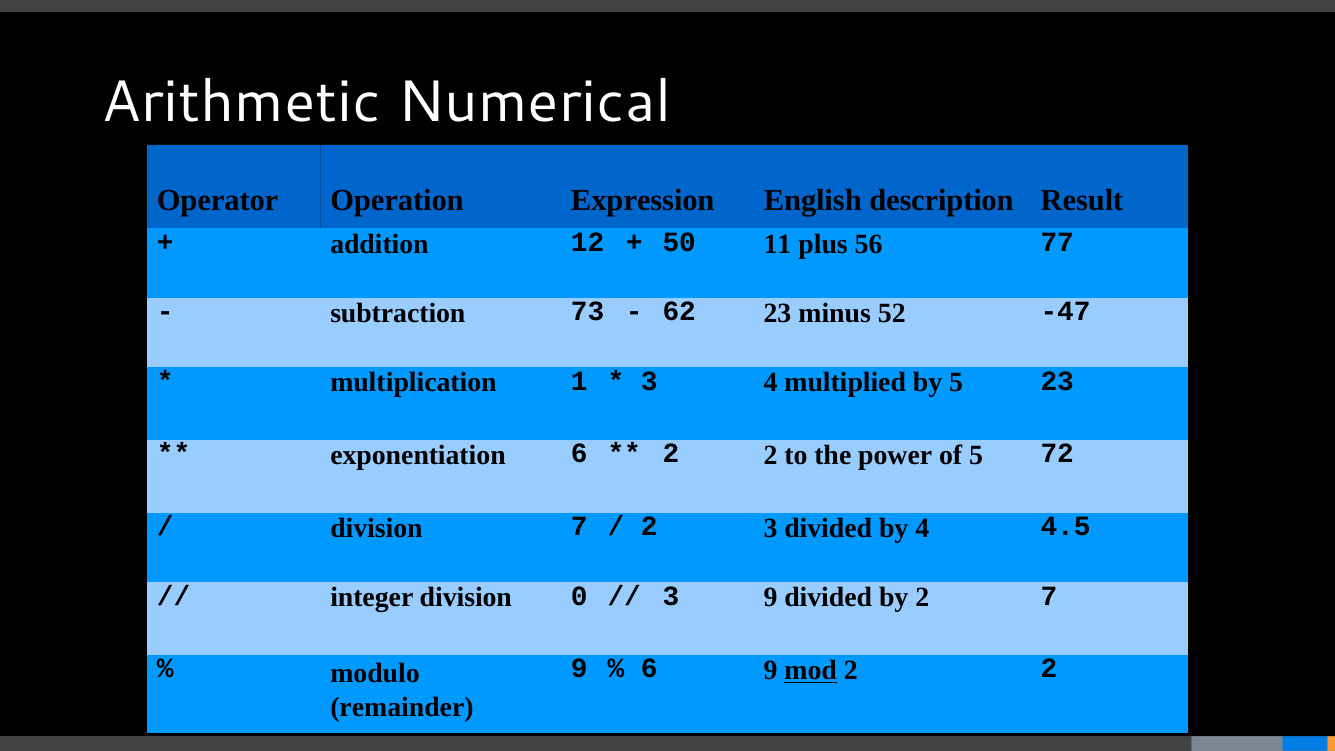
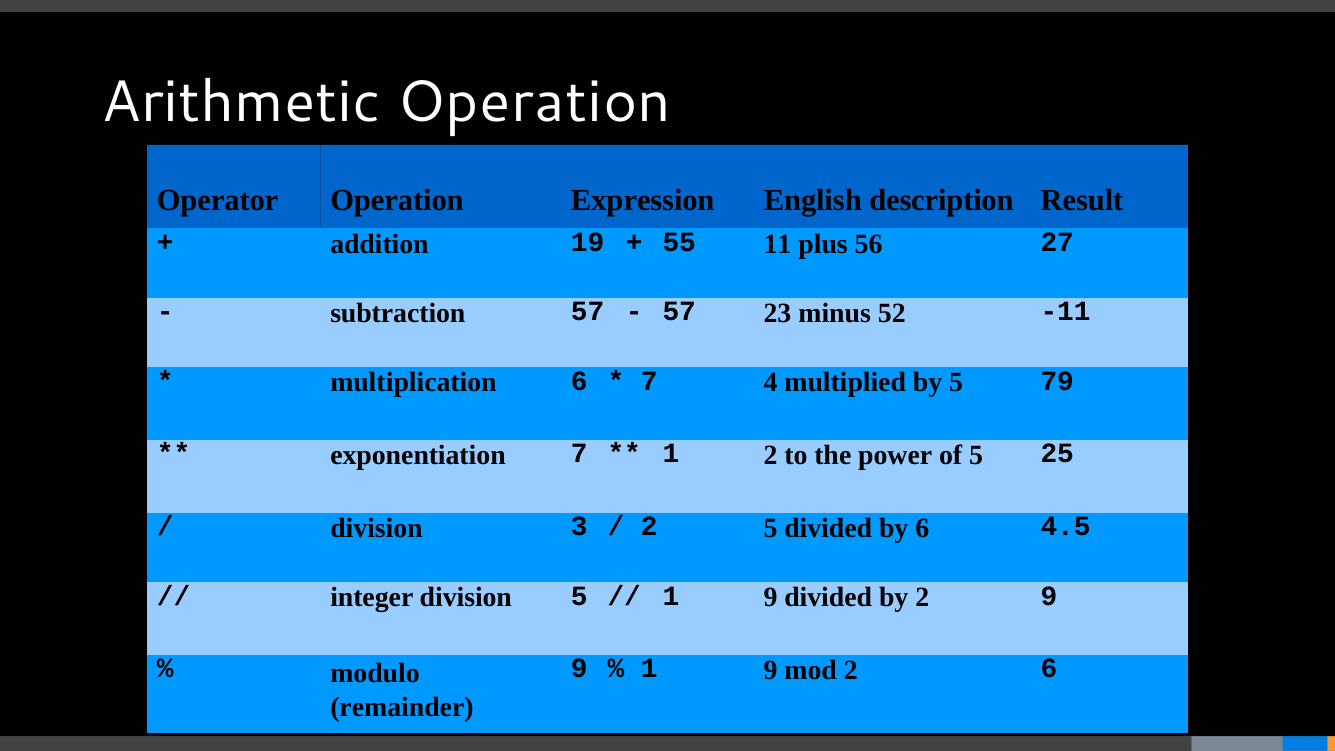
Arithmetic Numerical: Numerical -> Operation (534, 102)
12: 12 -> 19 (588, 242)
50: 50 -> 55 (679, 242)
77: 77 -> 27 (1057, 242)
subtraction 73: 73 -> 57 (588, 312)
62: 62 -> 57 (679, 312)
-47: -47 -> -11 (1066, 312)
multiplication 1: 1 -> 6 (579, 381)
3: 3 -> 7 (649, 381)
5 23: 23 -> 79 (1057, 381)
exponentiation 6: 6 -> 7 (579, 454)
2: 2 -> 1 (671, 454)
72: 72 -> 25 (1057, 454)
division 7: 7 -> 3 (579, 527)
2 3: 3 -> 5 (771, 528)
by 4: 4 -> 6 (922, 528)
division 0: 0 -> 5 (579, 596)
3: 3 -> 1 (671, 596)
2 7: 7 -> 9 (1049, 596)
6: 6 -> 1 (649, 669)
mod underline: present -> none (811, 670)
2: 2 -> 6 (1049, 669)
